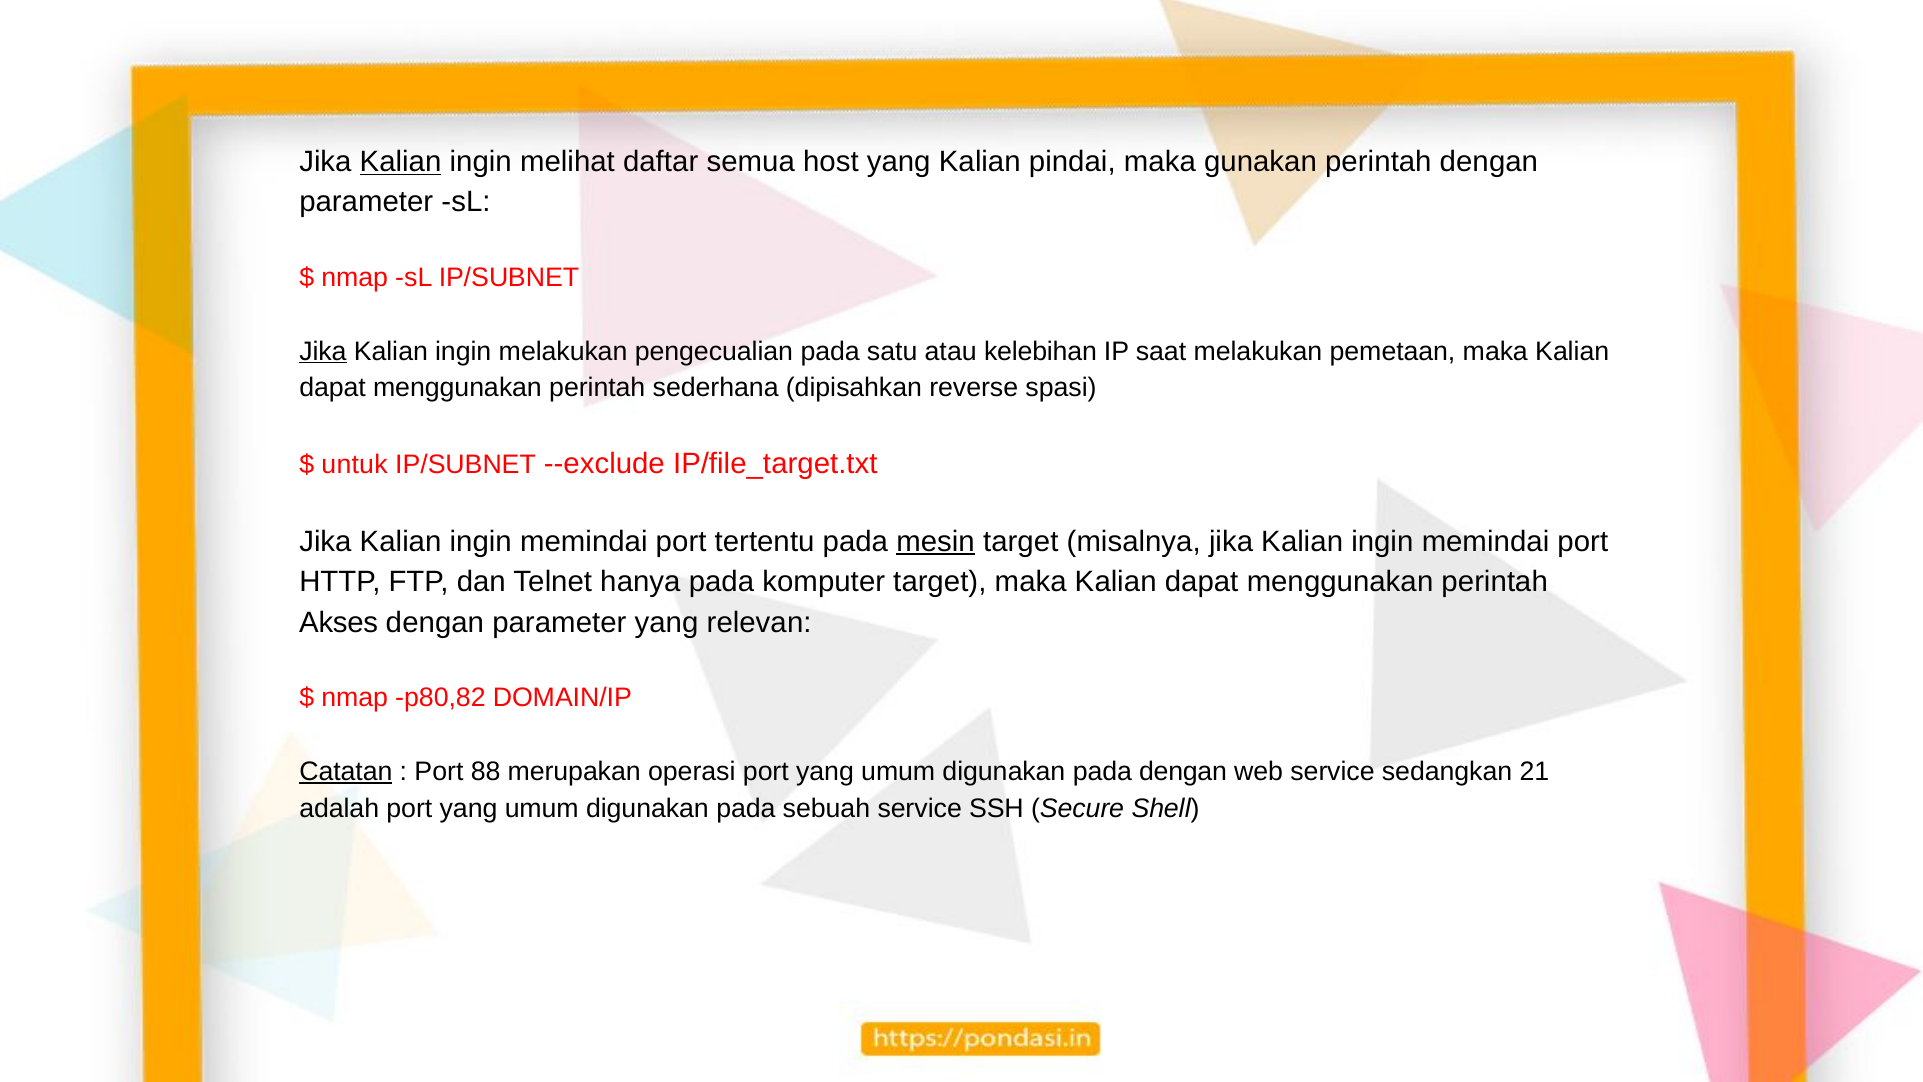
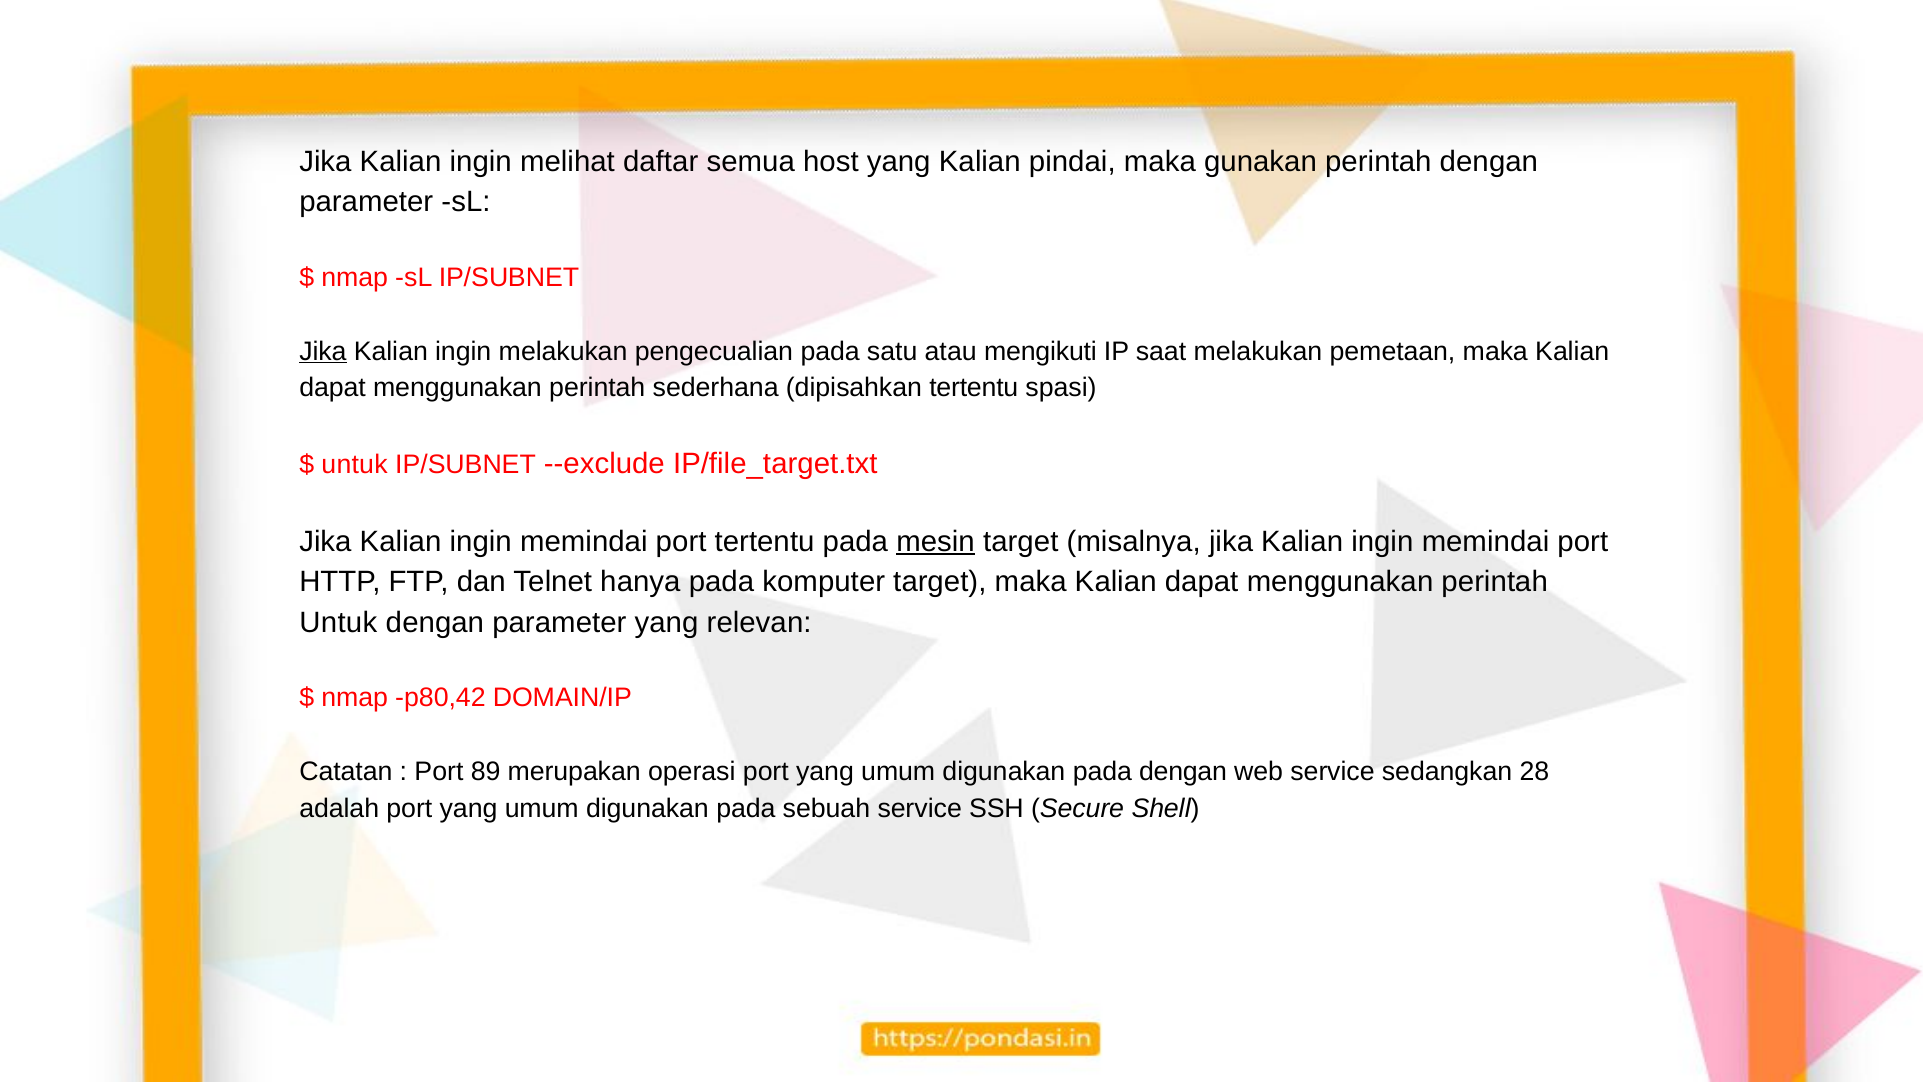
Kalian underline: present -> none (401, 162)
kelebihan: kelebihan -> mengikuti (1040, 351)
dipisahkan reverse: reverse -> tertentu (974, 388)
Akses: Akses -> Untuk (338, 622)
p80,82: p80,82 -> p80,42 (440, 697)
Catatan underline: present -> none (346, 771)
88: 88 -> 89 (486, 771)
21: 21 -> 28 (1534, 771)
